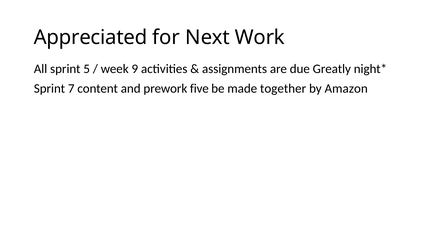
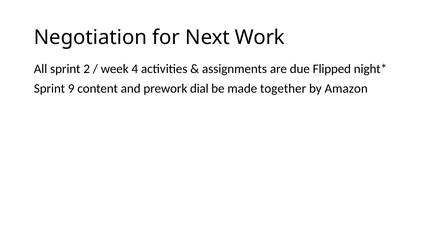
Appreciated: Appreciated -> Negotiation (90, 37)
5: 5 -> 2 (87, 69)
9: 9 -> 4 (135, 69)
Greatly: Greatly -> Flipped (332, 69)
7: 7 -> 9 (71, 88)
five: five -> dial (199, 88)
